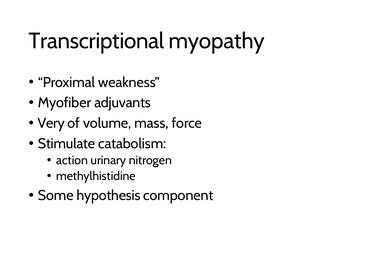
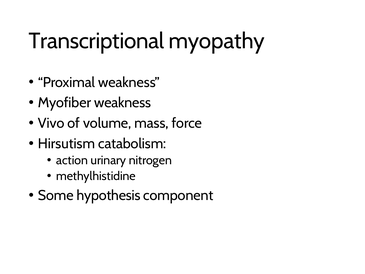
Myofiber adjuvants: adjuvants -> weakness (123, 103)
Very: Very -> Vivo (51, 123)
Stimulate: Stimulate -> Hirsutism (66, 143)
